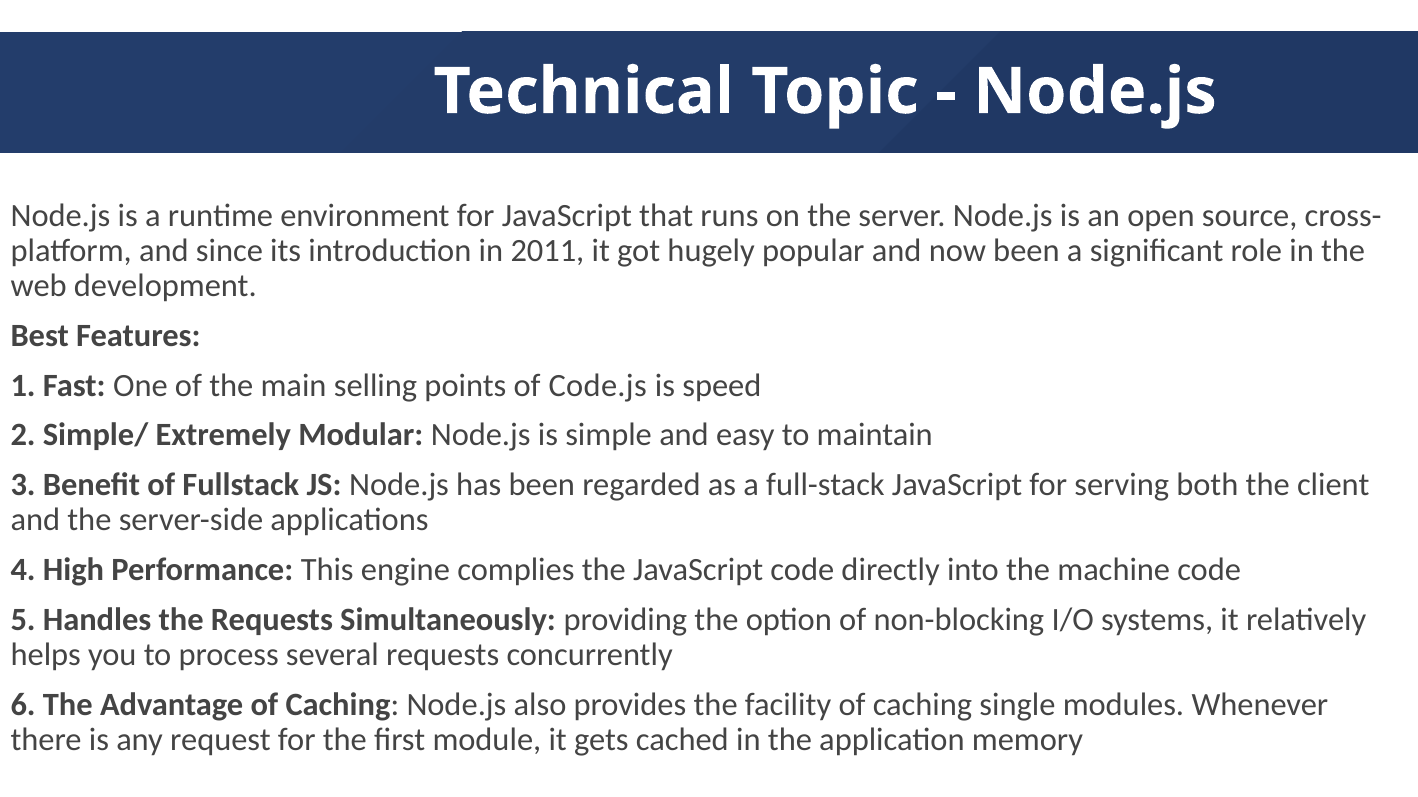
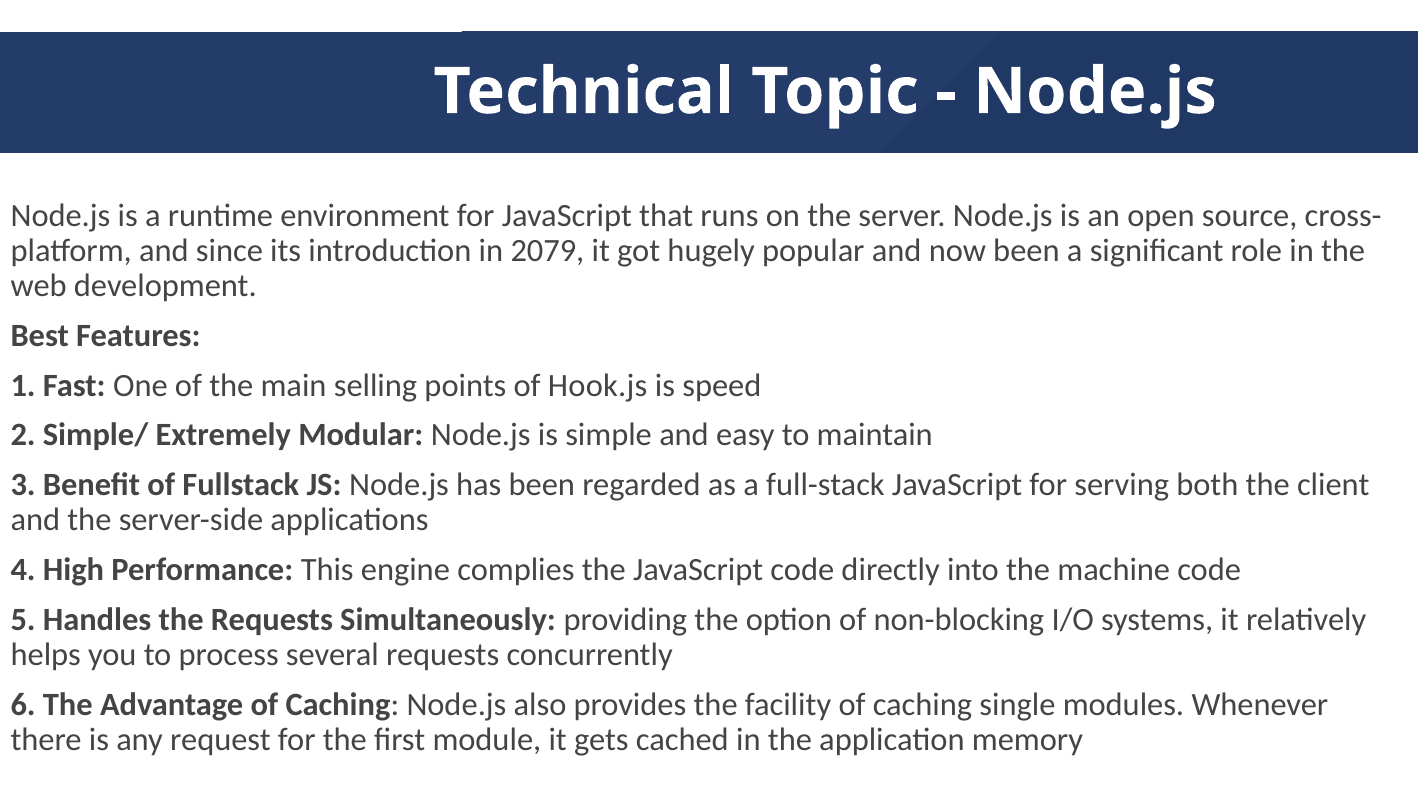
2011: 2011 -> 2079 (547, 251)
Code.js: Code.js -> Hook.js (598, 386)
